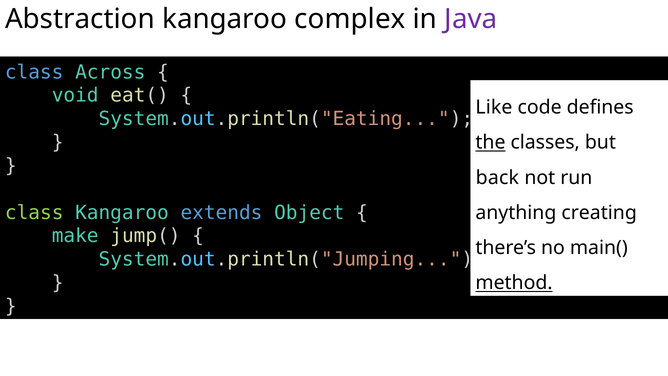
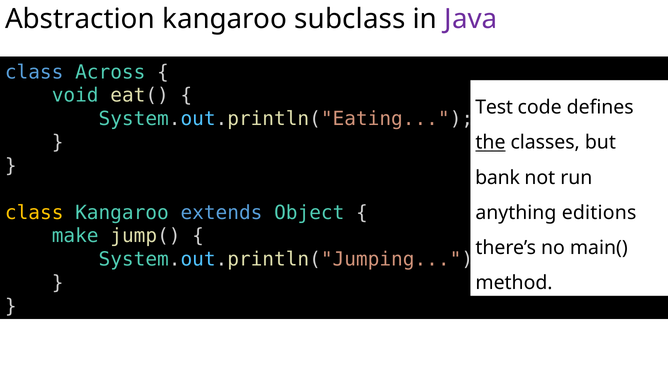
complex: complex -> subclass (350, 19)
Like: Like -> Test (494, 107)
back: back -> bank (498, 178)
class colour: light green -> yellow (34, 212)
creating: creating -> editions (599, 213)
method underline: present -> none (514, 283)
